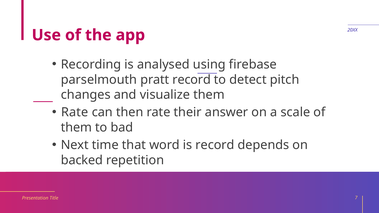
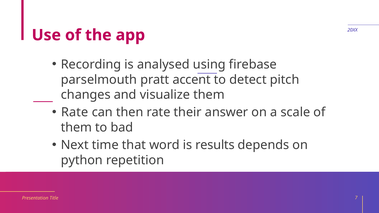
pratt record: record -> accent (192, 80)
is record: record -> results (215, 145)
backed: backed -> python (82, 160)
